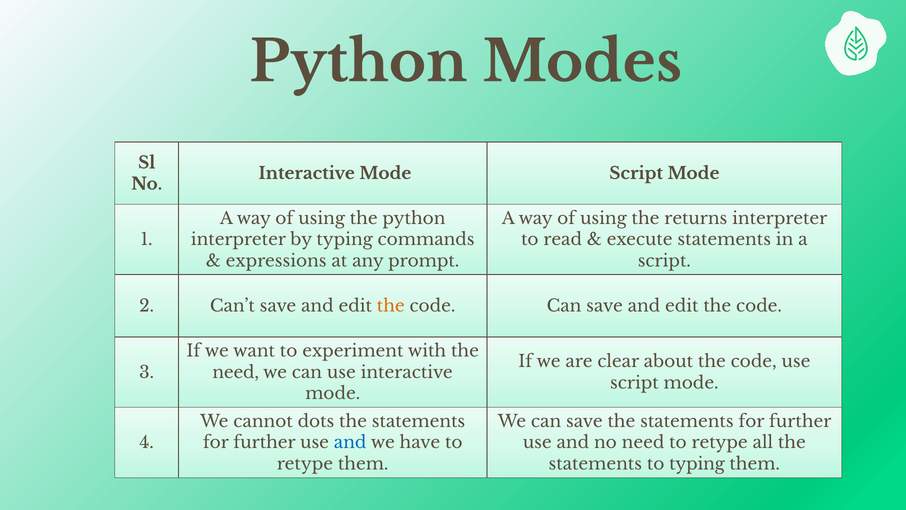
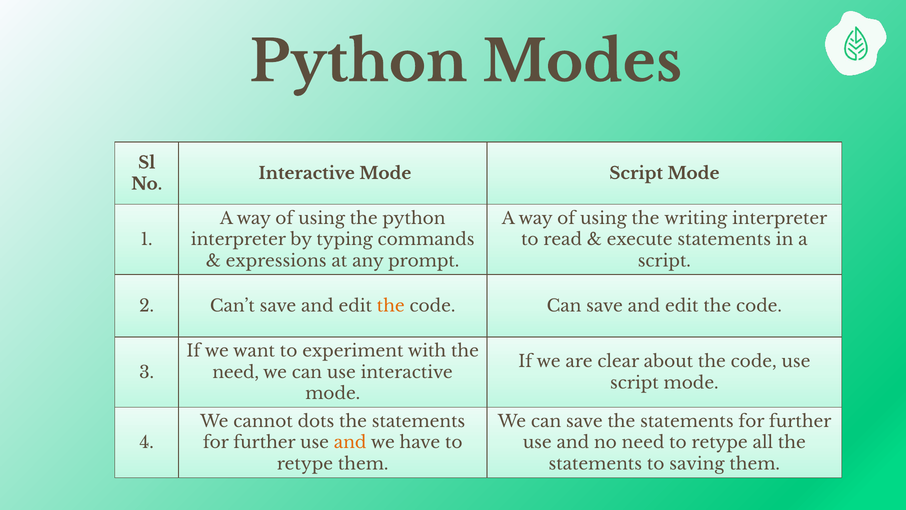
returns: returns -> writing (696, 218)
and colour: blue -> orange (350, 443)
to typing: typing -> saving (697, 464)
